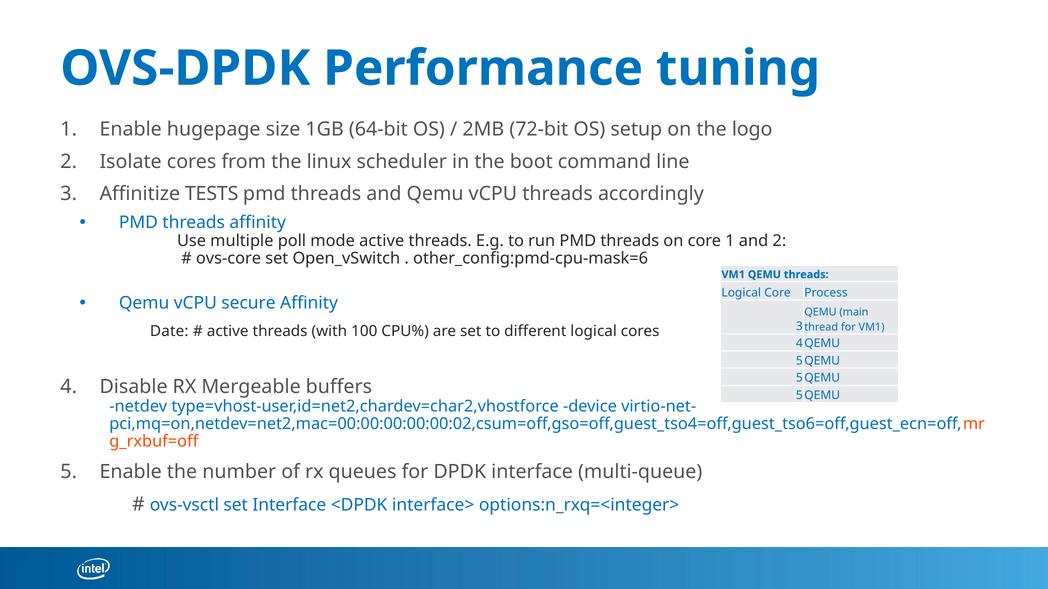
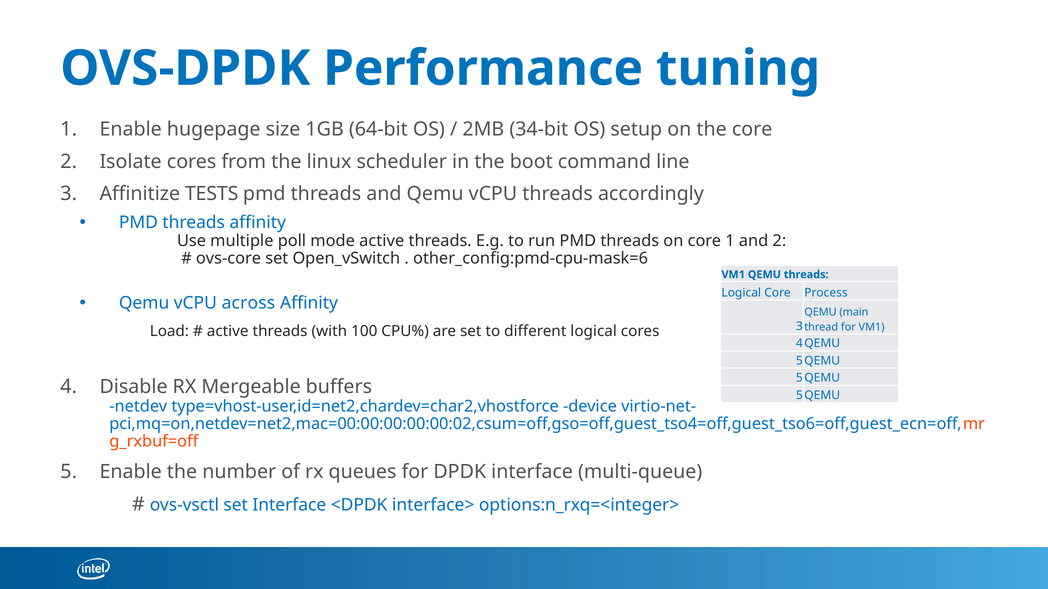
72-bit: 72-bit -> 34-bit (539, 130)
the logo: logo -> core (752, 130)
secure: secure -> across (248, 303)
Date: Date -> Load (169, 332)
